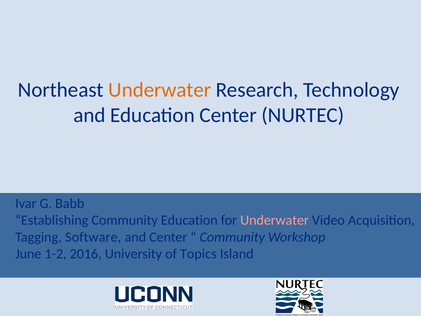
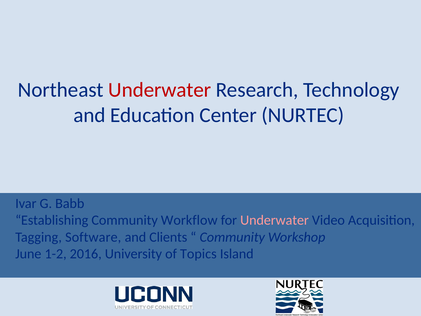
Underwater colour: orange -> red (160, 90)
Community Education: Education -> Workflow (189, 220)
and Center: Center -> Clients (168, 237)
